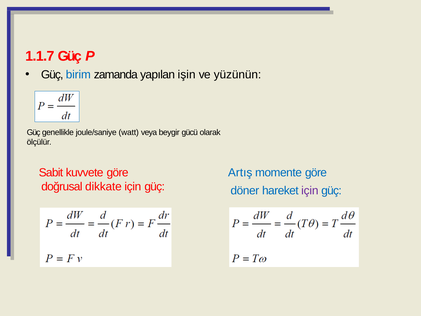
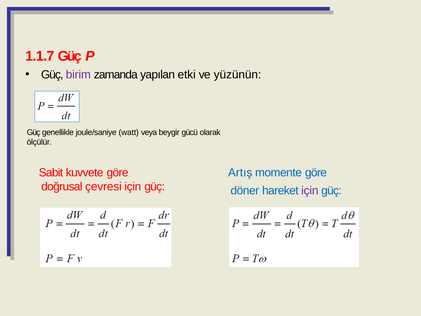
birim colour: blue -> purple (78, 74)
işin: işin -> etki (187, 74)
dikkate: dikkate -> çevresi (103, 187)
